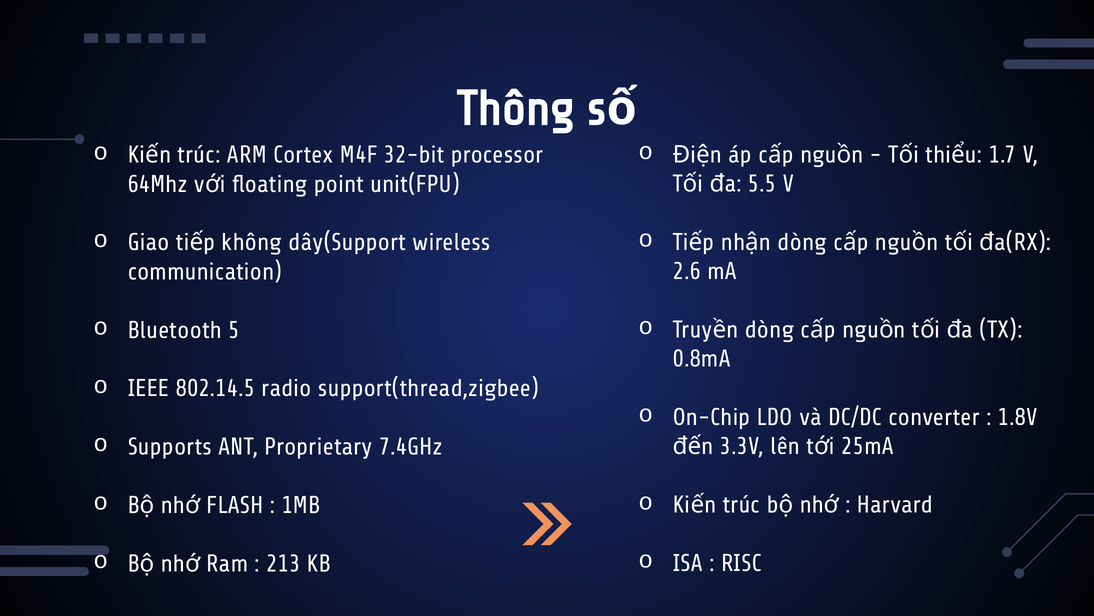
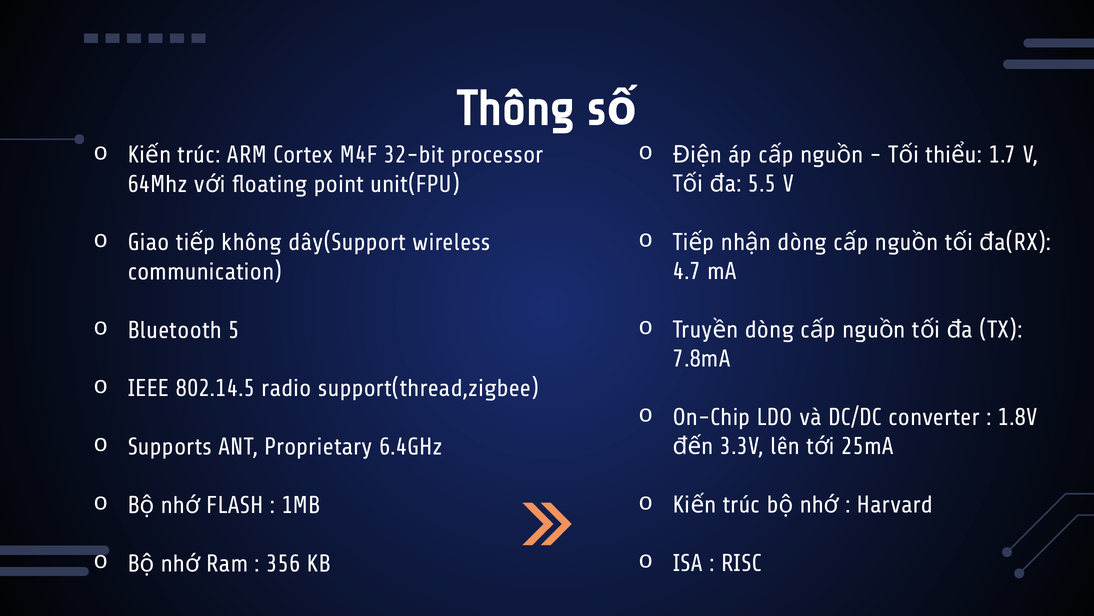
2.6: 2.6 -> 4.7 (687, 271)
0.8mA: 0.8mA -> 7.8mA (702, 359)
7.4GHz: 7.4GHz -> 6.4GHz (411, 446)
213: 213 -> 356 (284, 563)
